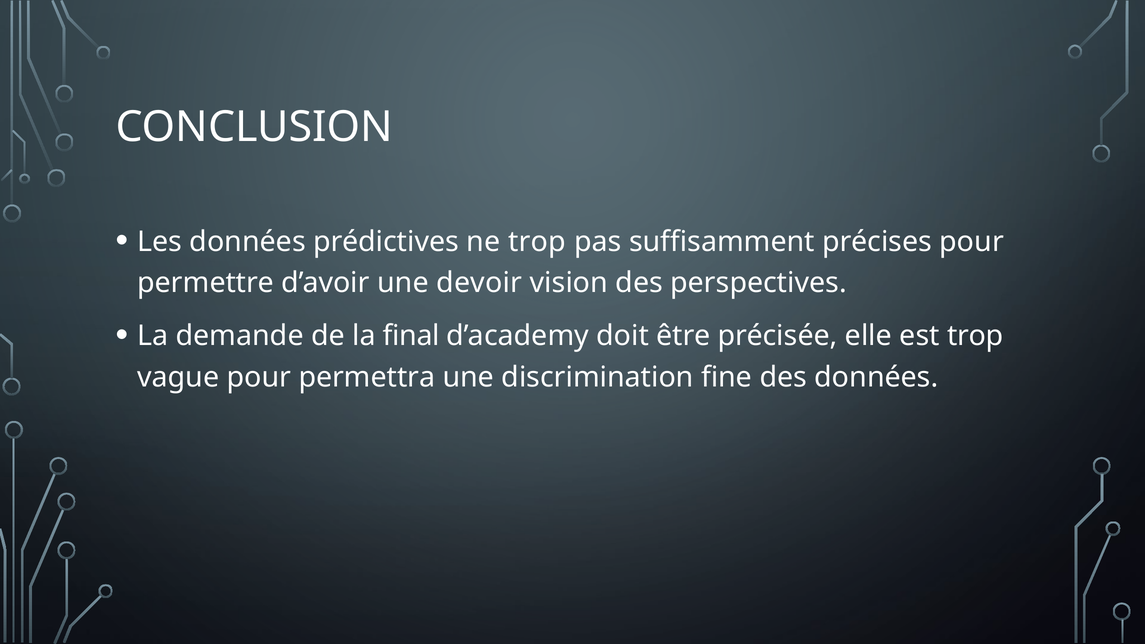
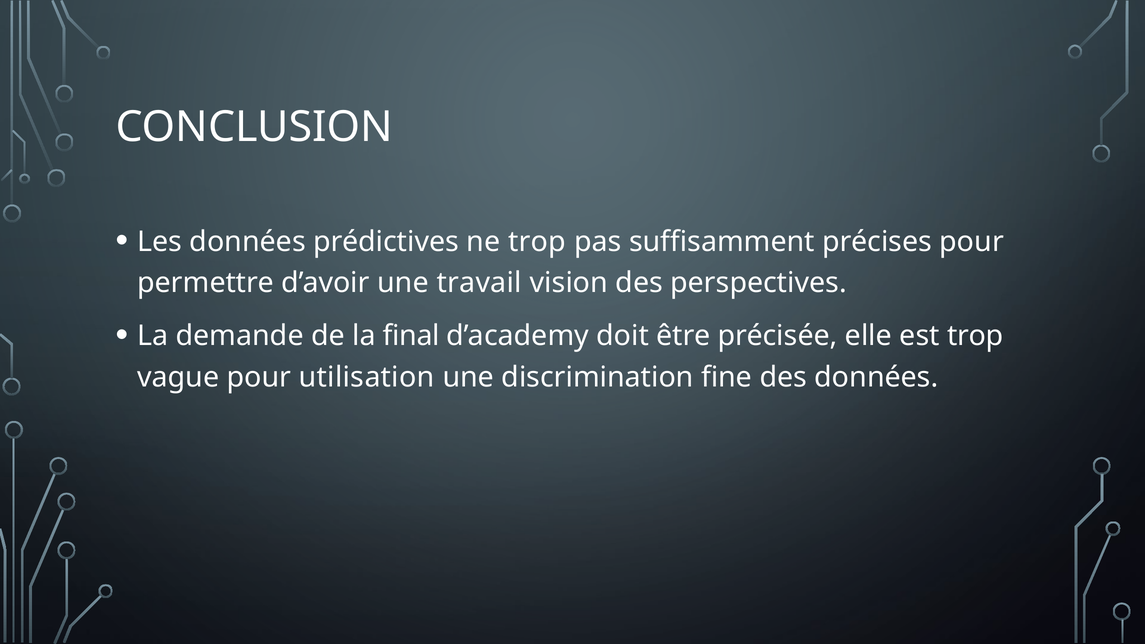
devoir: devoir -> travail (479, 283)
permettra: permettra -> utilisation (367, 377)
